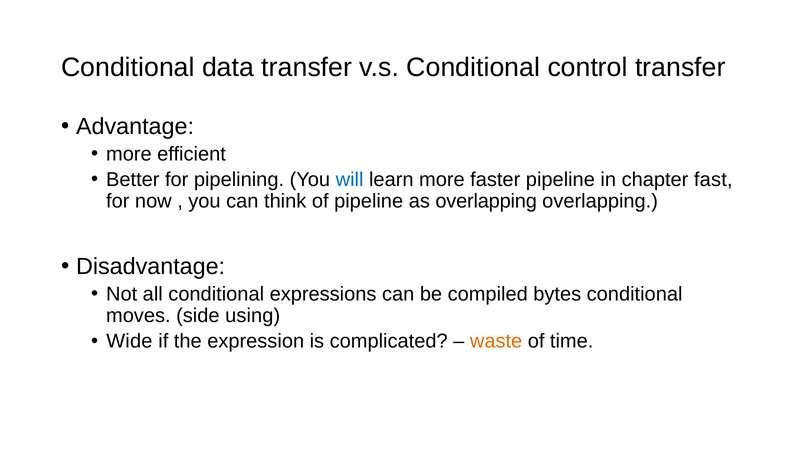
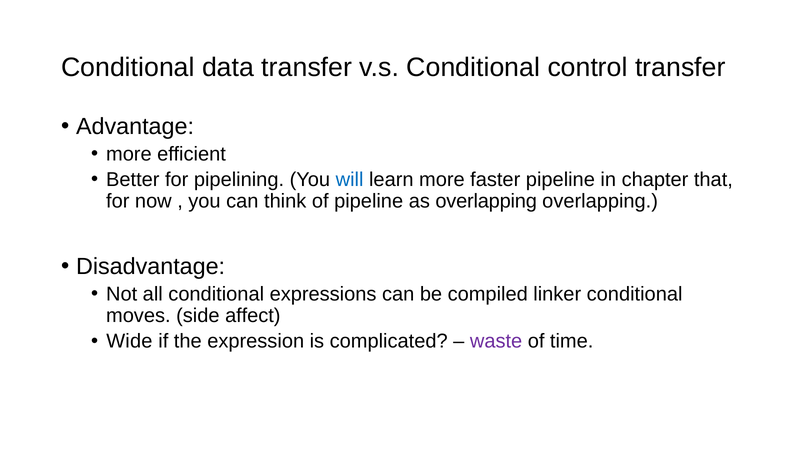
fast: fast -> that (713, 180)
bytes: bytes -> linker (557, 294)
using: using -> affect (253, 316)
waste colour: orange -> purple (496, 342)
